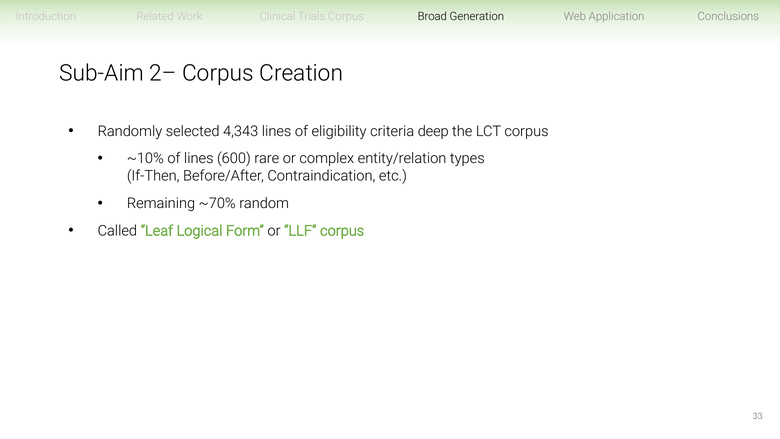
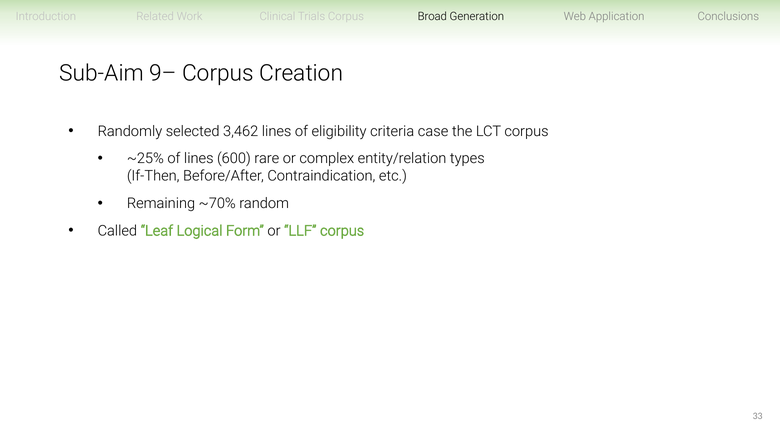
2–: 2– -> 9– (163, 73)
4,343: 4,343 -> 3,462 (241, 131)
deep: deep -> case (433, 131)
~10%: ~10% -> ~25% (145, 159)
